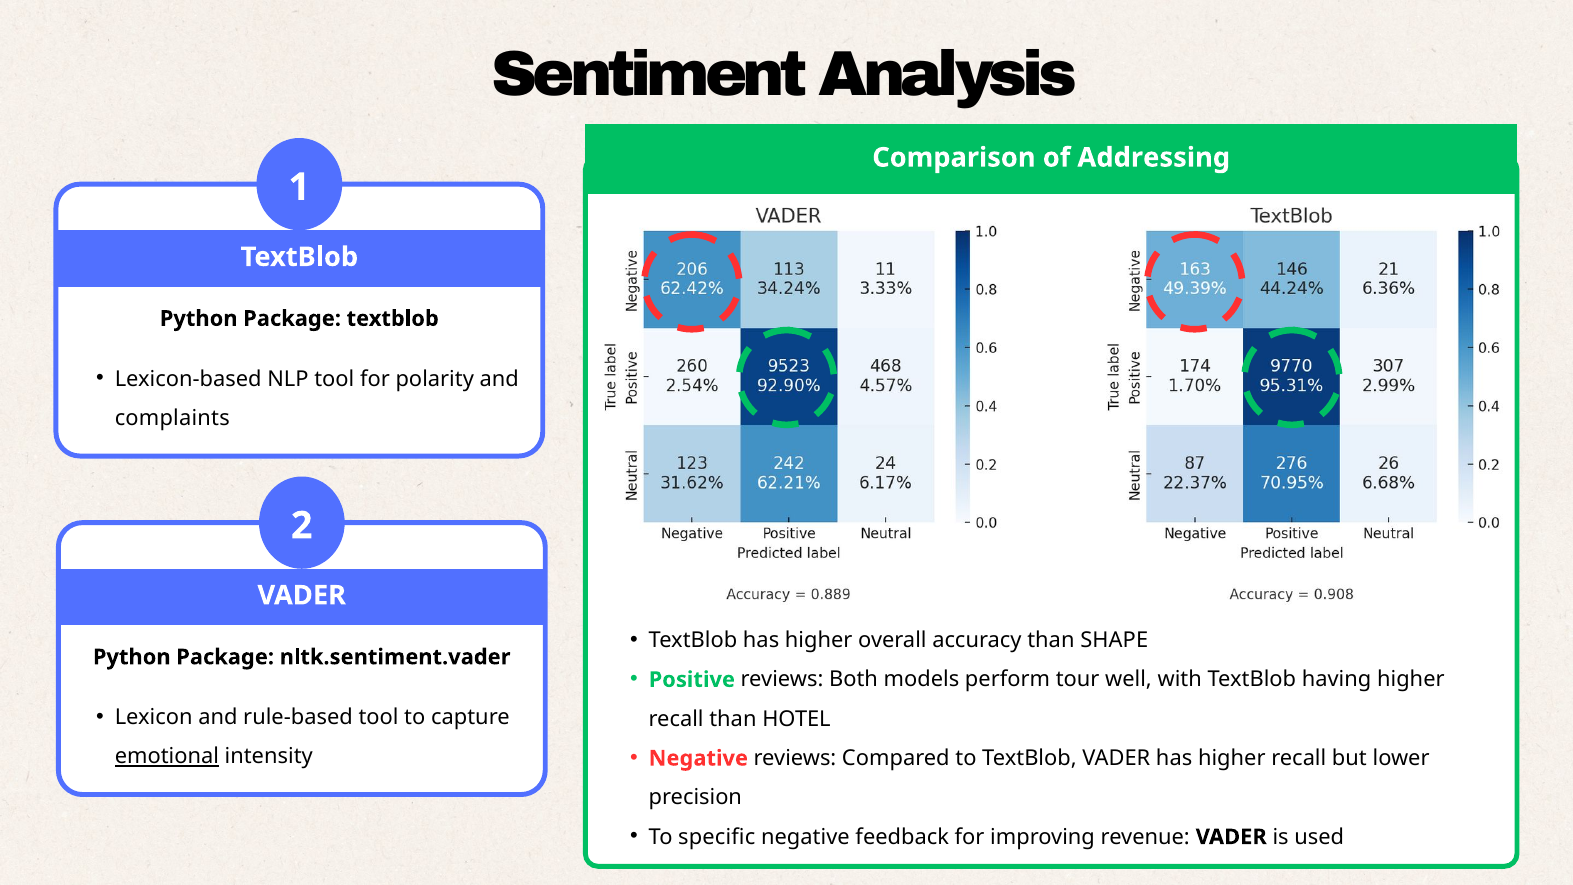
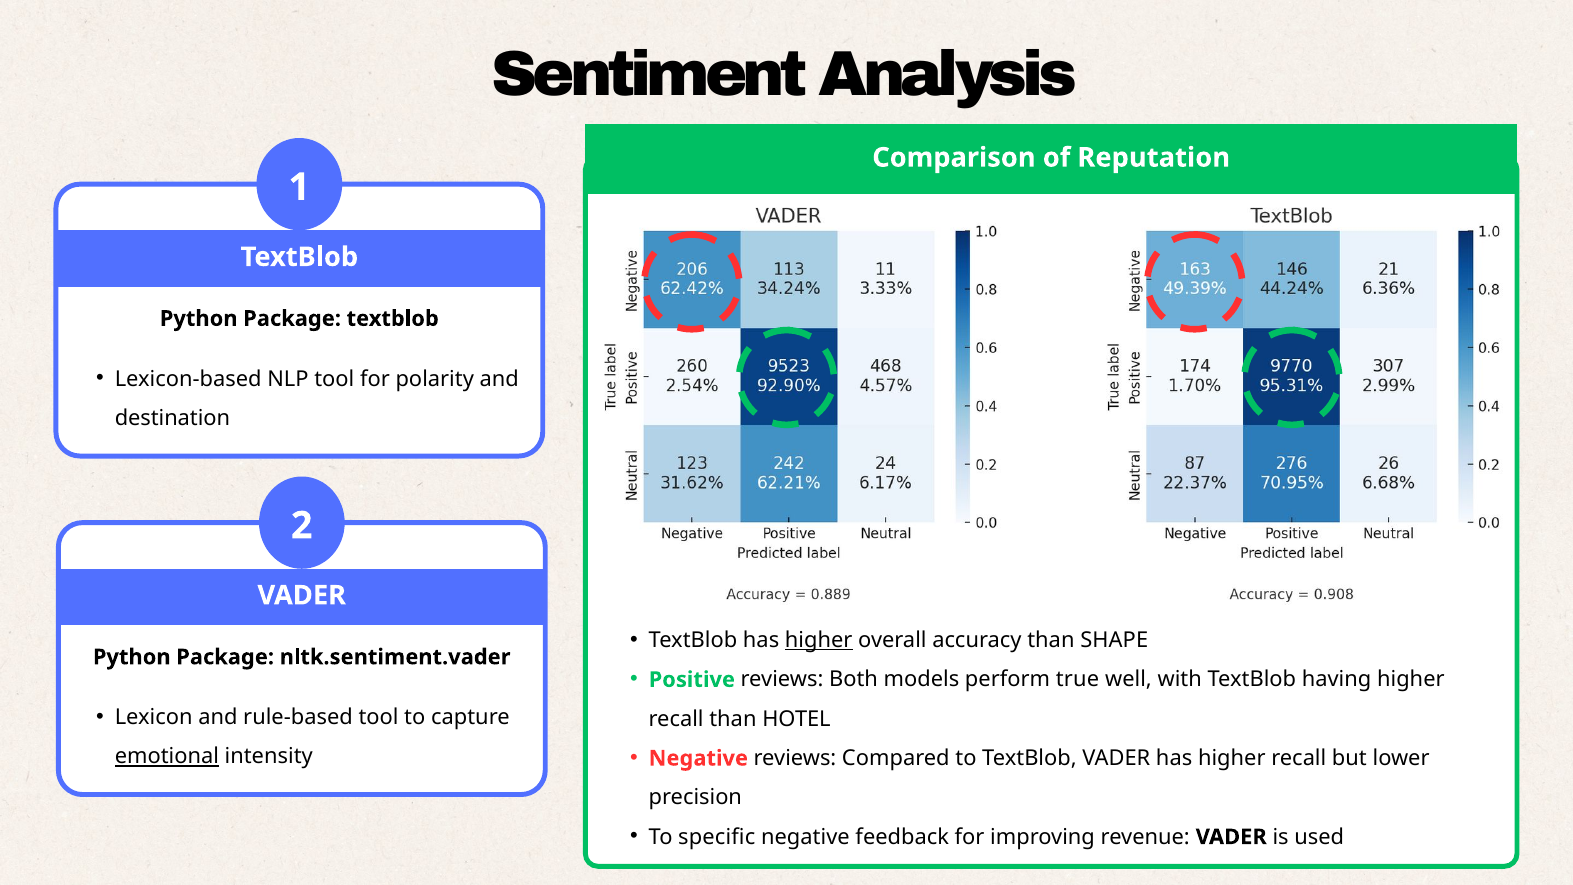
Addressing: Addressing -> Reputation (1154, 158)
complaints: complaints -> destination (172, 418)
higher underline: none -> present (819, 640)
tour: tour -> true (1077, 680)
